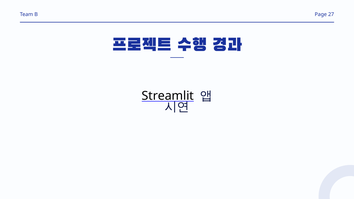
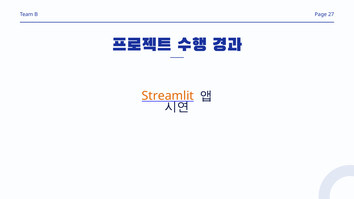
Streamlit colour: black -> orange (168, 96)
